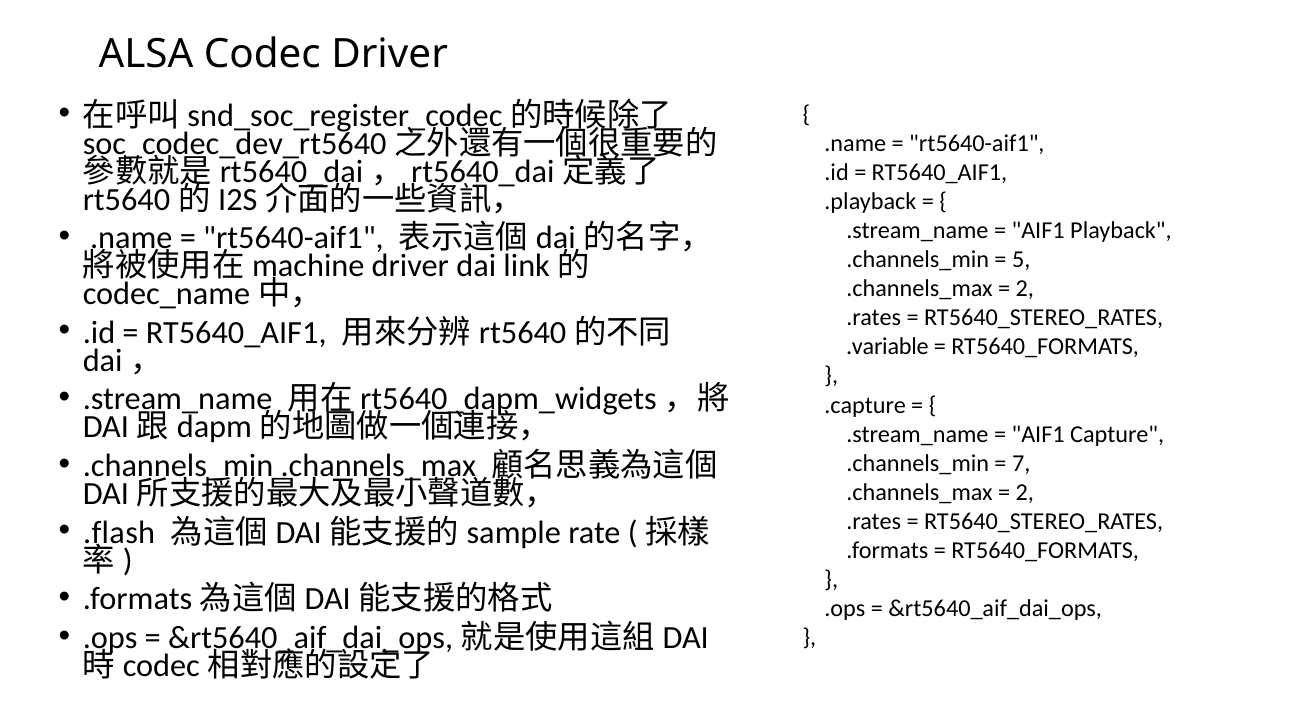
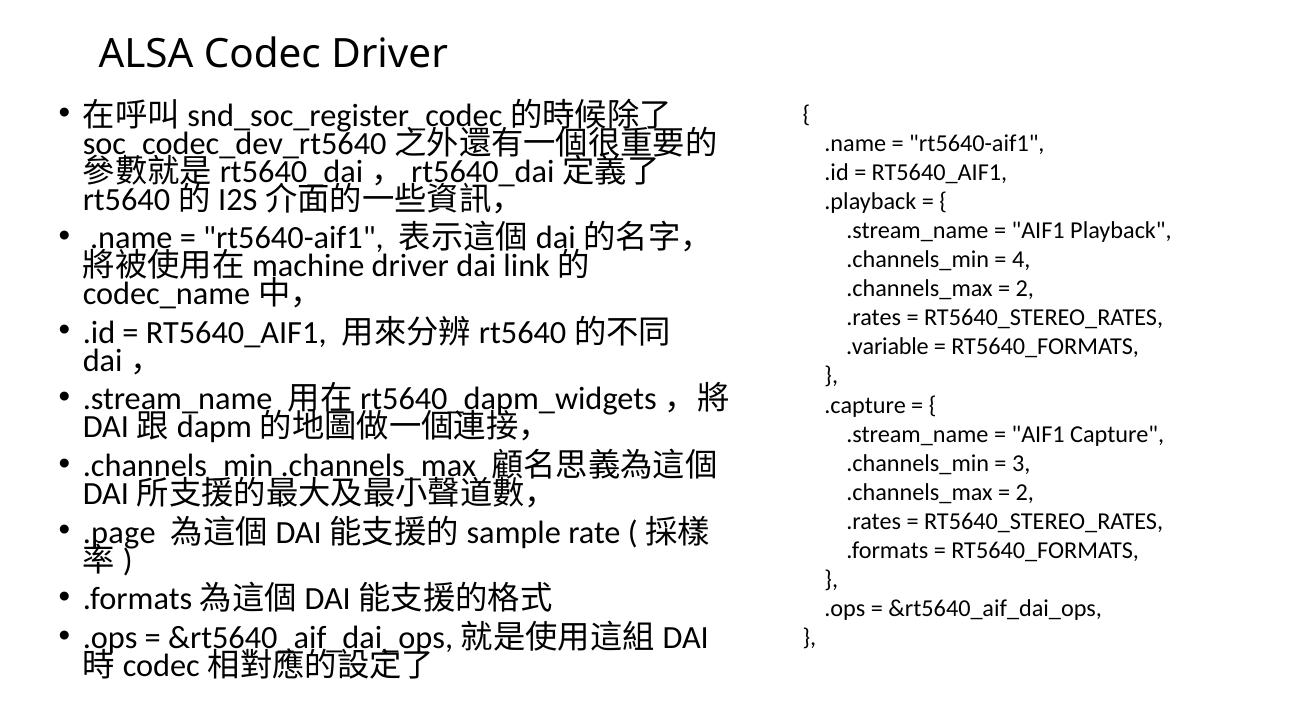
5: 5 -> 4 (1021, 260)
7: 7 -> 3 (1021, 463)
.flash: .flash -> .page (119, 533)
